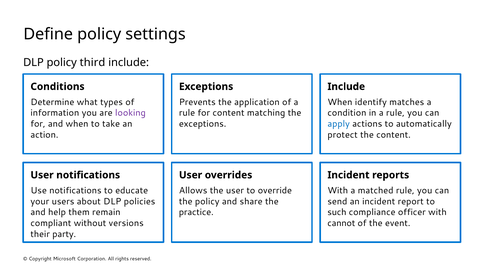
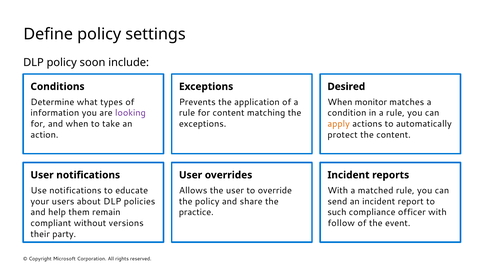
third: third -> soon (93, 62)
Include: Include -> Desired (346, 87)
identify: identify -> monitor (371, 102)
apply colour: blue -> orange (339, 124)
cannot: cannot -> follow (341, 223)
